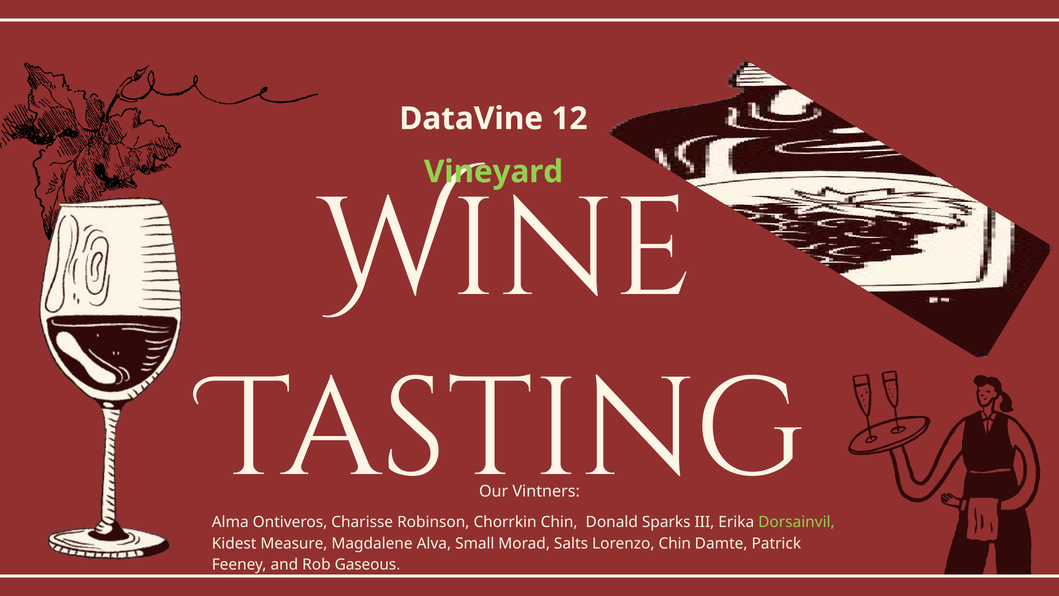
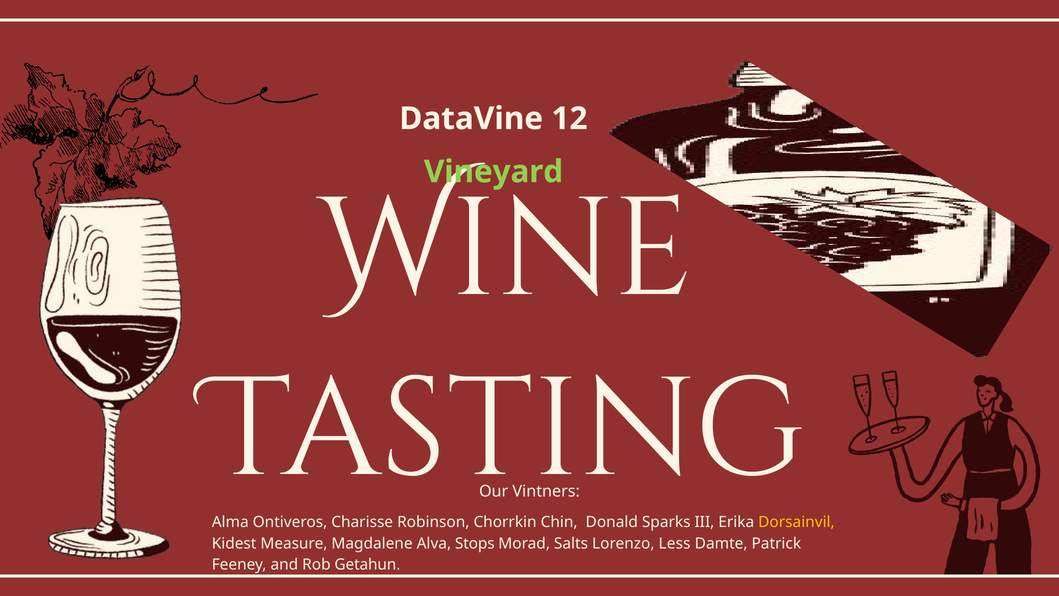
Dorsainvil colour: light green -> yellow (796, 522)
Small: Small -> Stops (475, 543)
Lorenzo Chin: Chin -> Less (675, 543)
Gaseous: Gaseous -> Getahun (365, 564)
